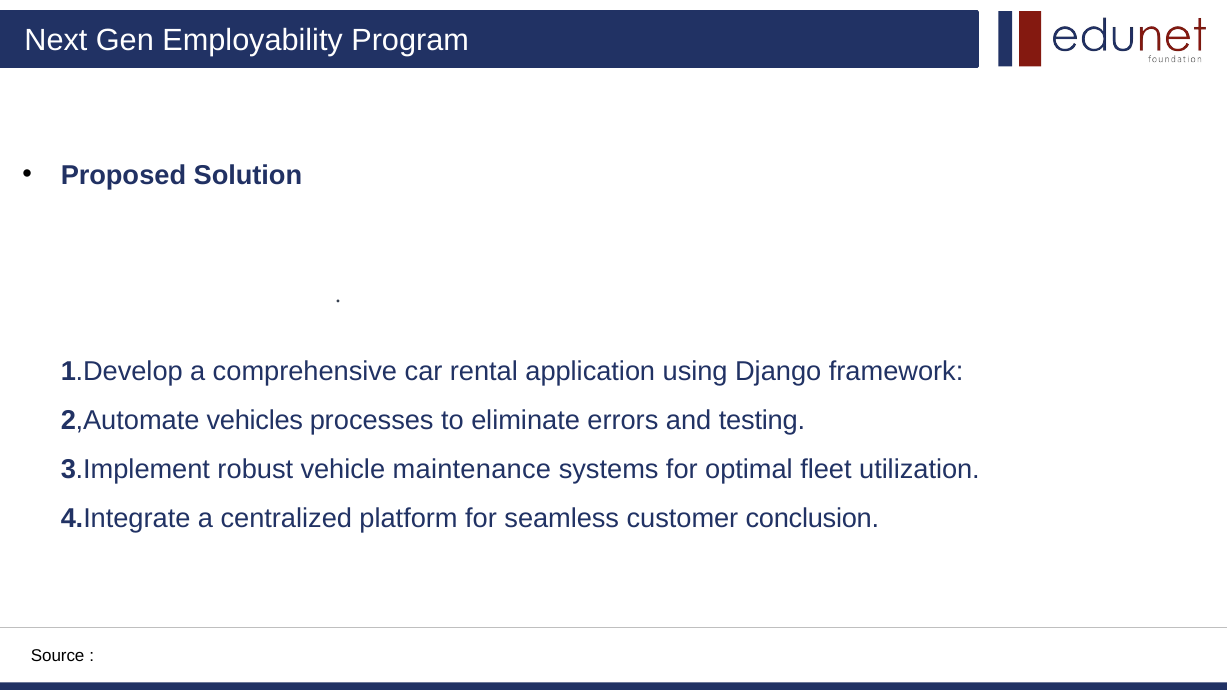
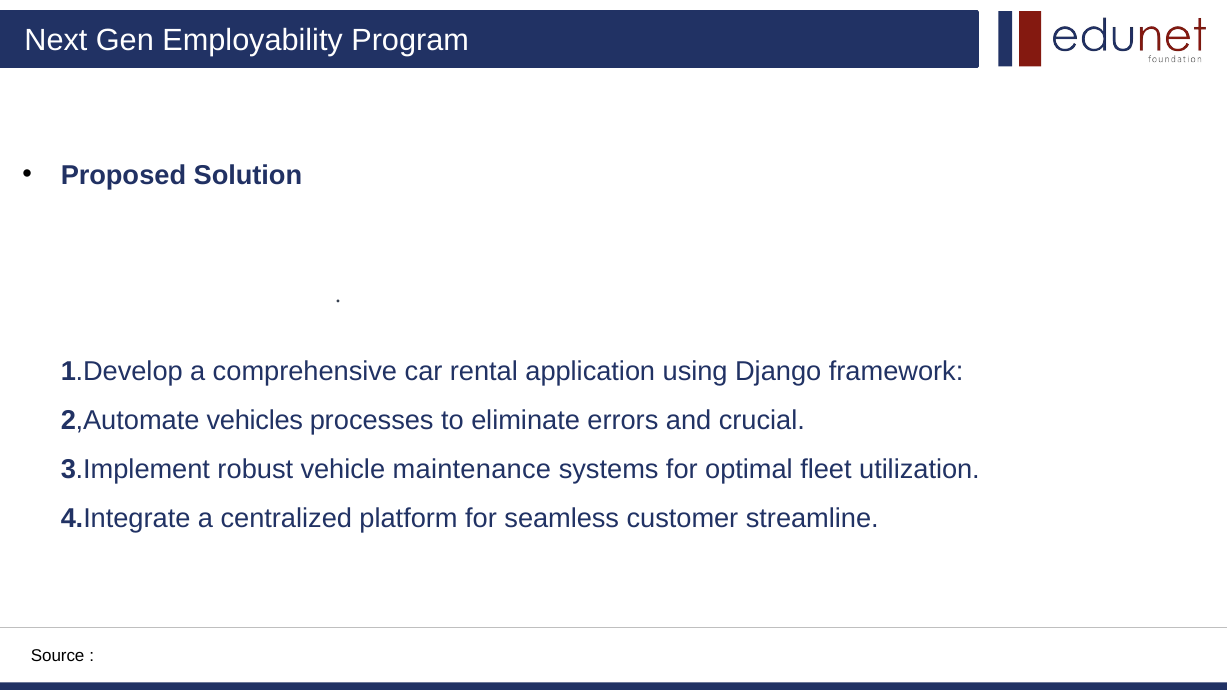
testing: testing -> crucial (762, 421)
conclusion: conclusion -> streamline (812, 519)
